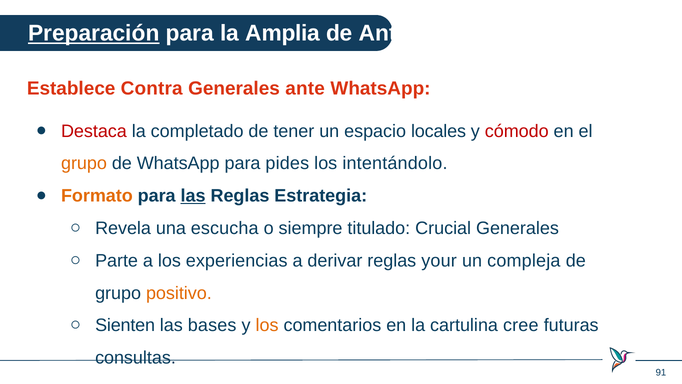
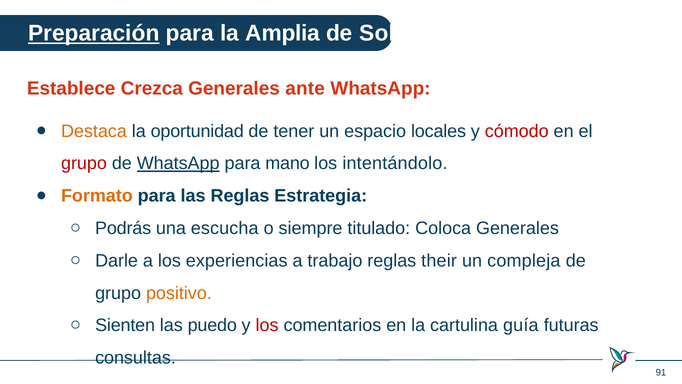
de Ante: Ante -> Solo (384, 33)
Contra: Contra -> Crezca (152, 89)
Destaca colour: red -> orange (94, 131)
completado: completado -> oportunidad (197, 131)
grupo colour: orange -> red (84, 163)
WhatsApp underline: none -> present (178, 163)
pides: pides -> mano (287, 163)
las underline: present -> none (193, 196)
Revela: Revela -> Podrás (123, 228)
Crucial: Crucial -> Coloca (443, 228)
Parte: Parte -> Darle (117, 260)
derivar: derivar -> trabajo (335, 260)
your: your -> their (439, 260)
bases: bases -> puedo (212, 325)
los colour: orange -> red (267, 325)
cree: cree -> guía (521, 325)
